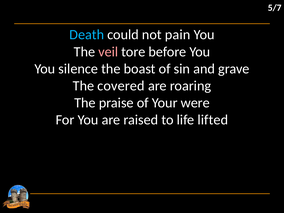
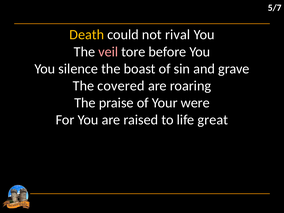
Death colour: light blue -> yellow (87, 35)
pain: pain -> rival (178, 35)
lifted: lifted -> great (213, 120)
